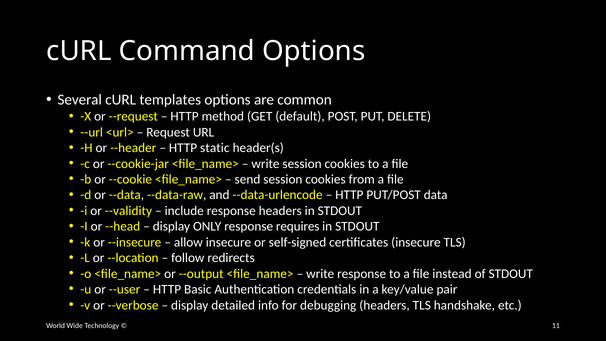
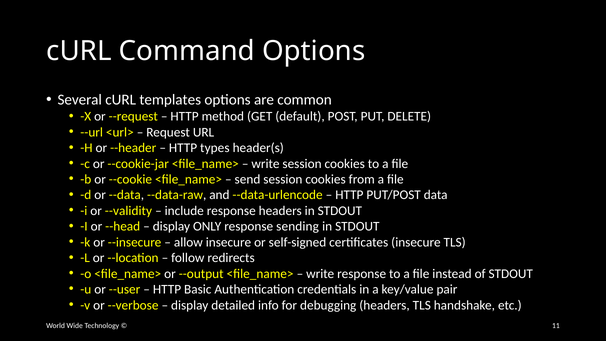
static: static -> types (215, 148)
requires: requires -> sending (298, 226)
